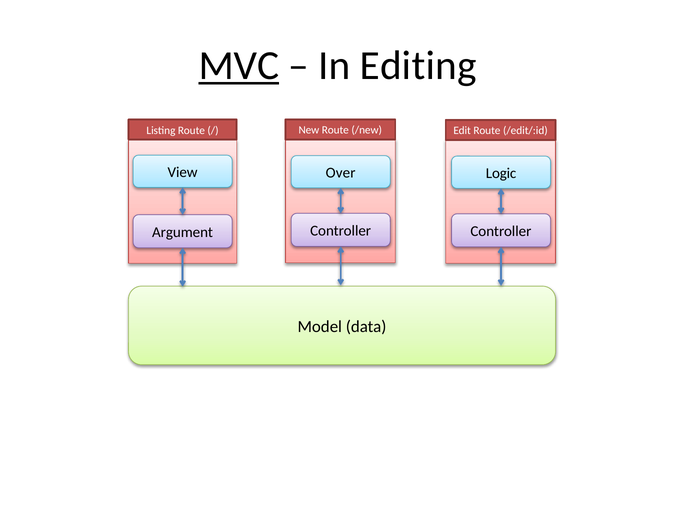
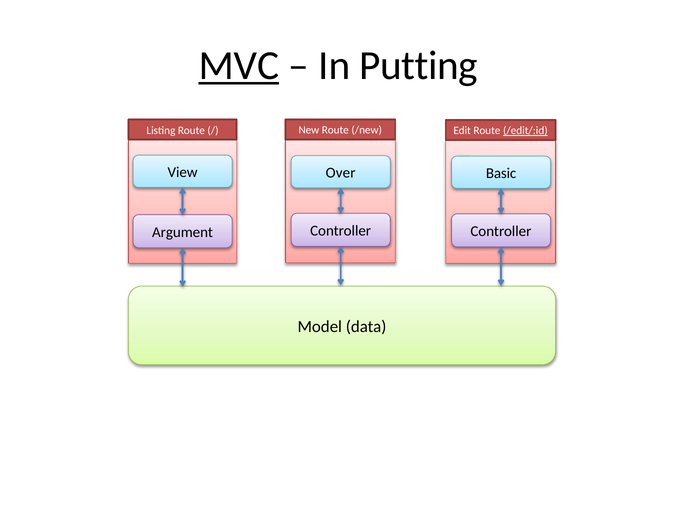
Editing: Editing -> Putting (418, 65)
/edit/:id underline: none -> present (525, 131)
Logic: Logic -> Basic (501, 173)
